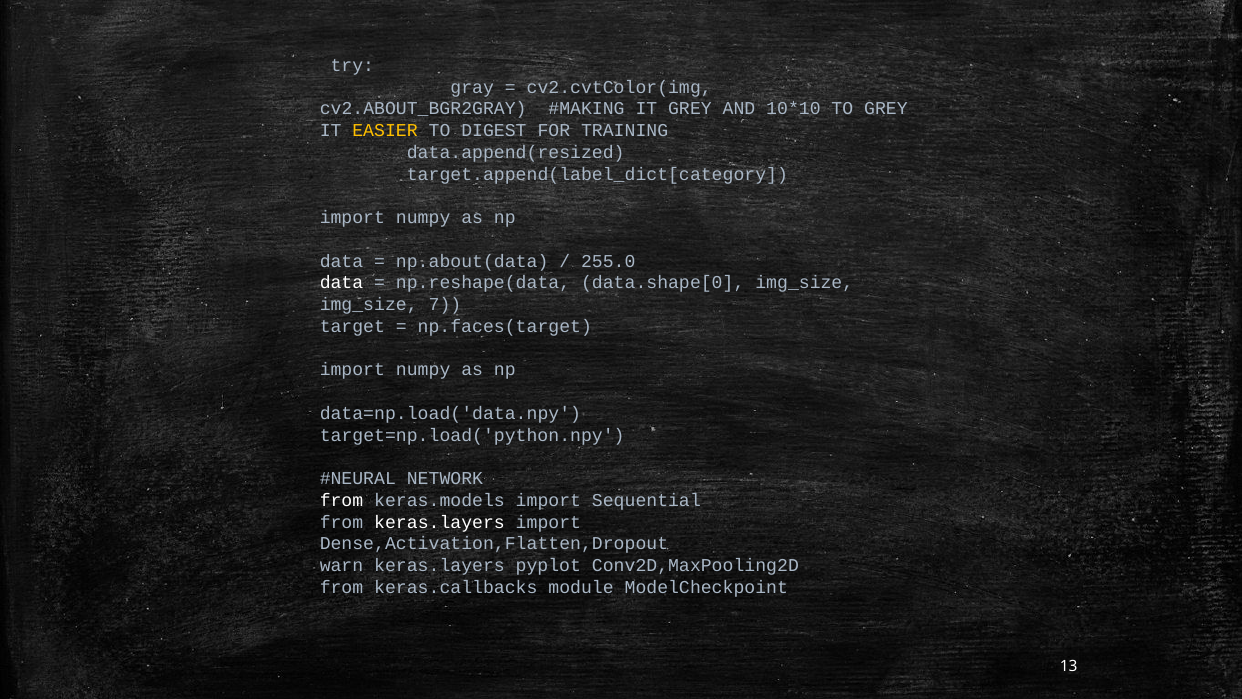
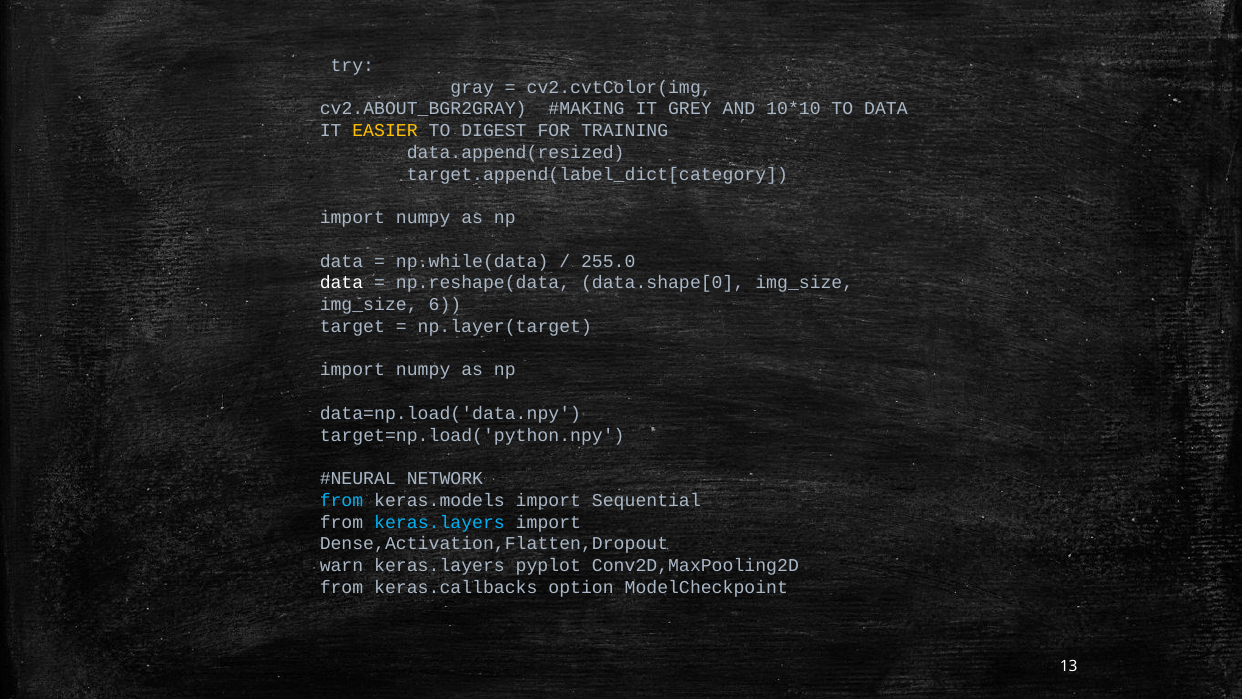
TO GREY: GREY -> DATA (886, 109)
np.about(data: np.about(data -> np.while(data (472, 261)
7: 7 -> 6 (445, 305)
np.faces(target: np.faces(target -> np.layer(target (505, 326)
from colour: white -> light blue (341, 500)
keras.layers colour: white -> light blue (440, 522)
module: module -> option (581, 587)
